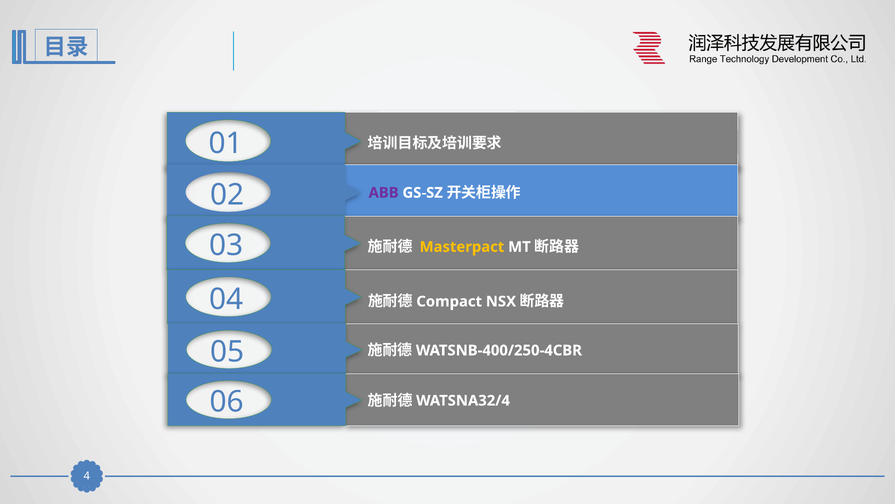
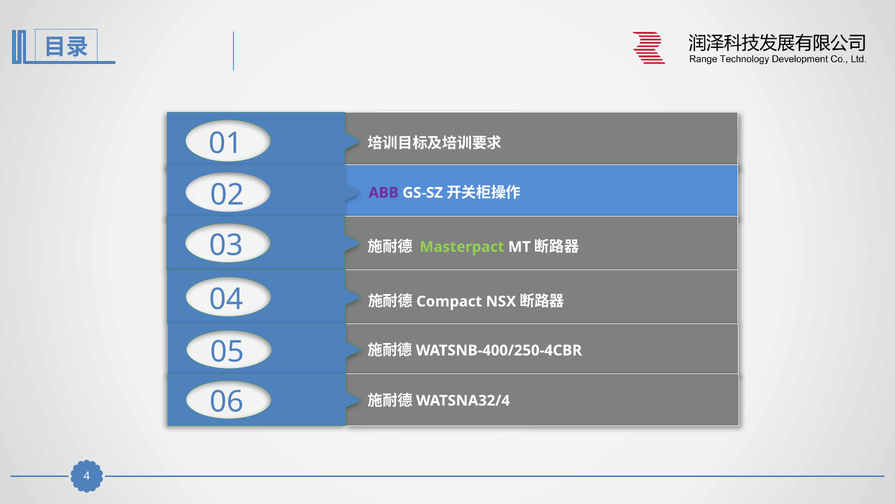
Masterpact colour: yellow -> light green (462, 247)
